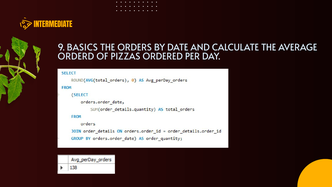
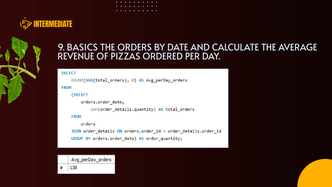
ORDERD: ORDERD -> REVENUE (76, 56)
